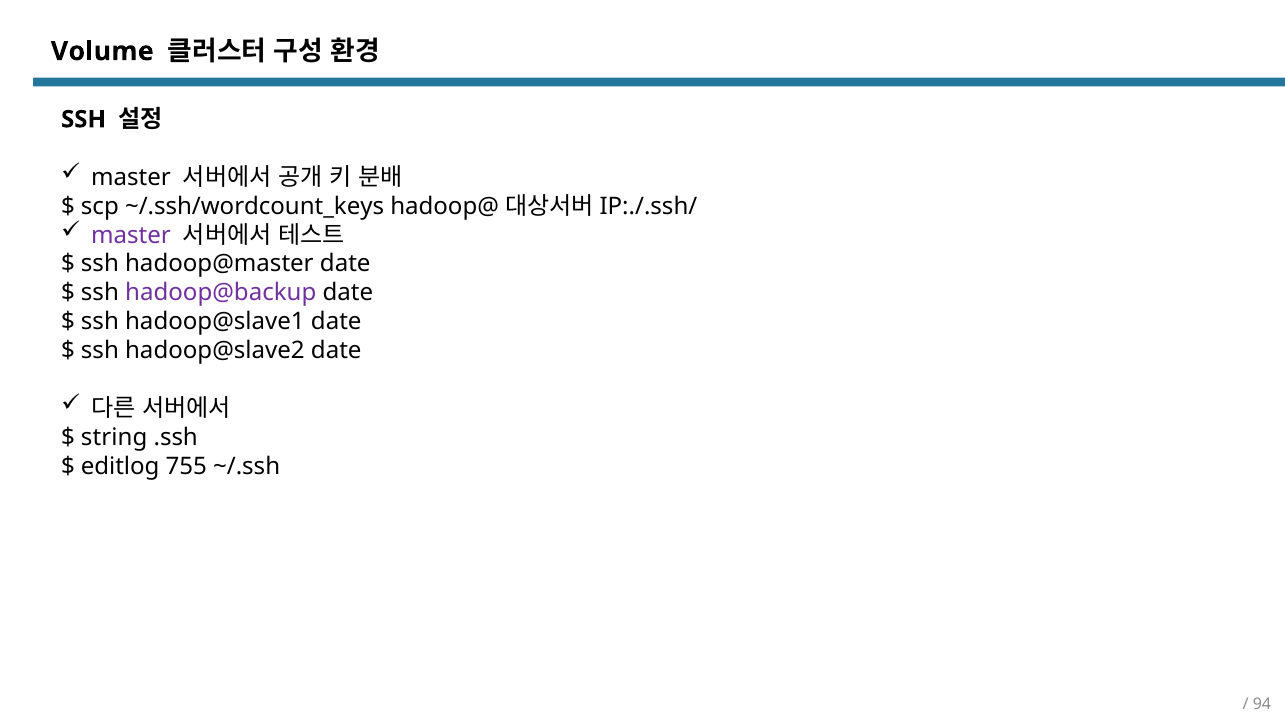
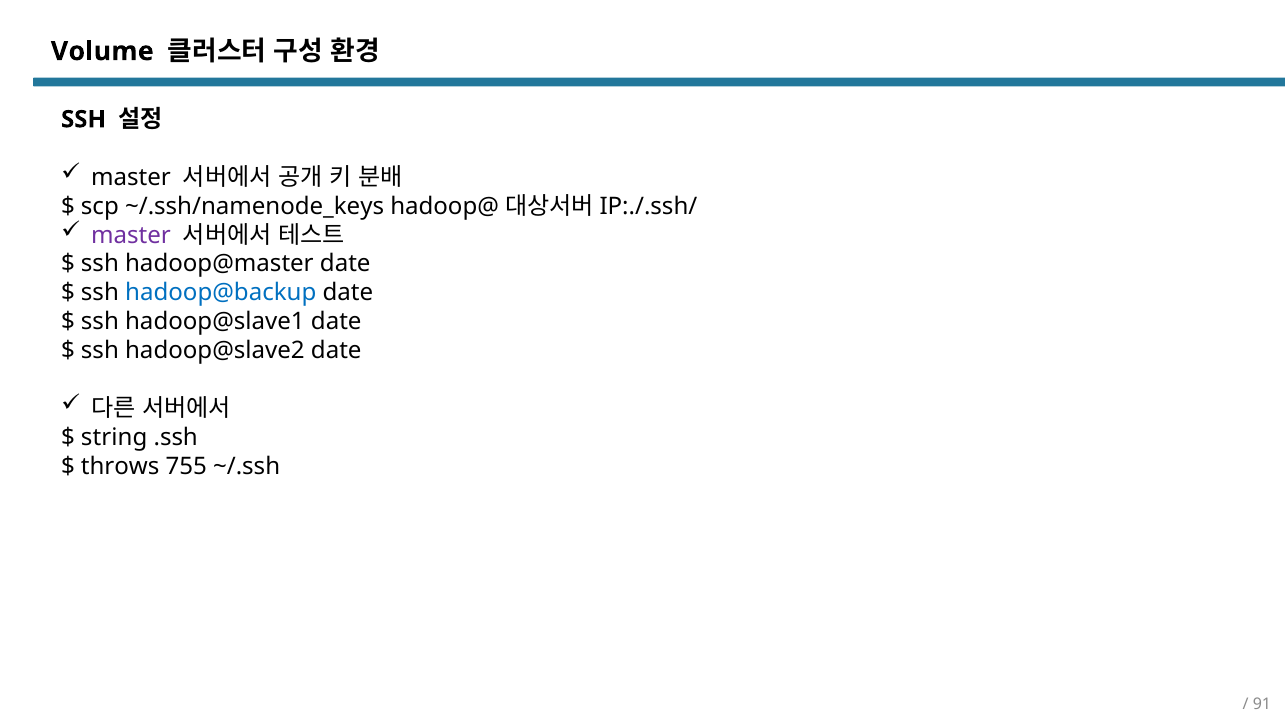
~/.ssh/wordcount_keys: ~/.ssh/wordcount_keys -> ~/.ssh/namenode_keys (255, 206)
hadoop@backup colour: purple -> blue (221, 293)
editlog: editlog -> throws (120, 466)
94: 94 -> 91 (1262, 704)
